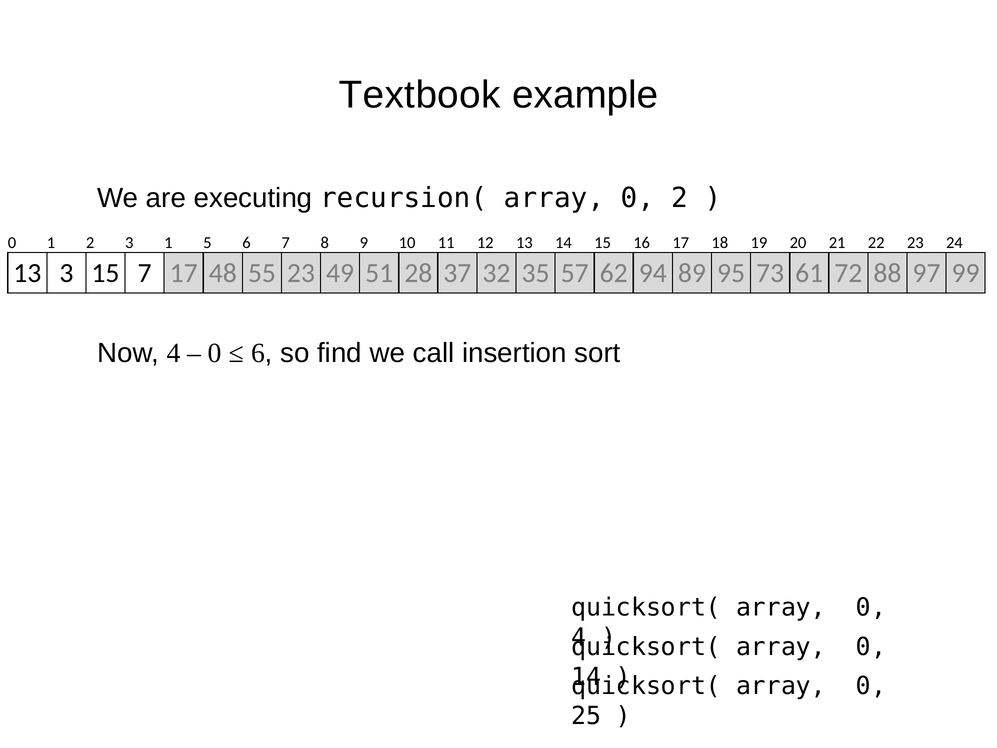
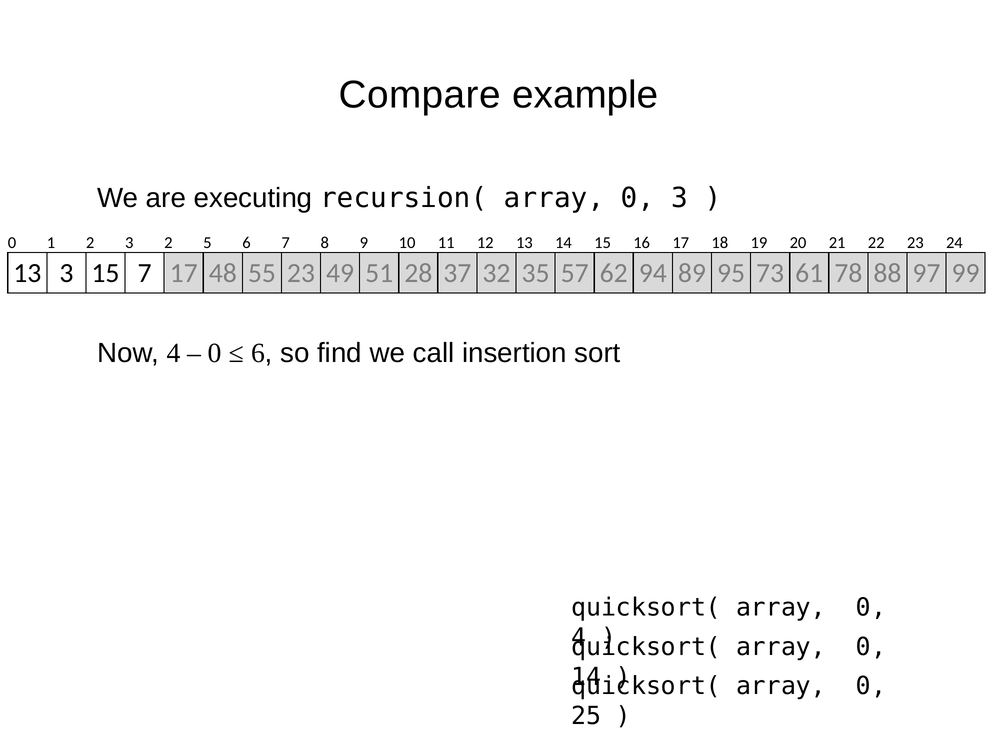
Textbook: Textbook -> Compare (420, 95)
0 2: 2 -> 3 (680, 198)
3 1: 1 -> 2 (168, 243)
72: 72 -> 78 (848, 273)
